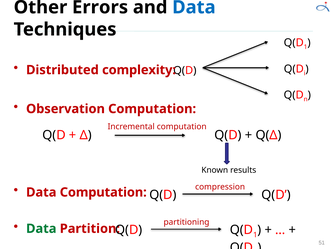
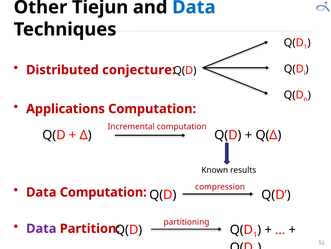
Errors: Errors -> Tiejun (100, 7)
complexity: complexity -> conjecture (139, 70)
Observation: Observation -> Applications (65, 109)
Data colour: green -> purple (41, 228)
